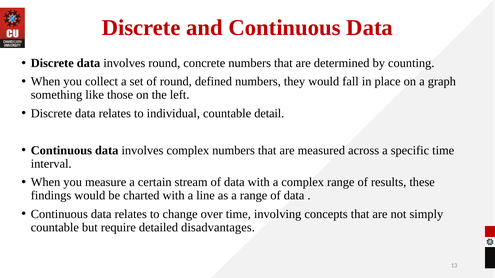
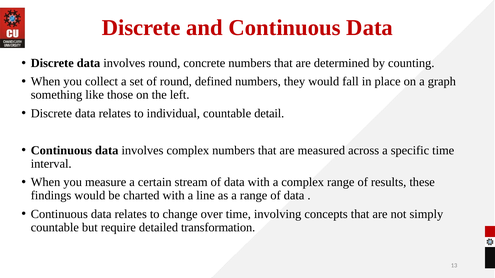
disadvantages: disadvantages -> transformation (218, 228)
